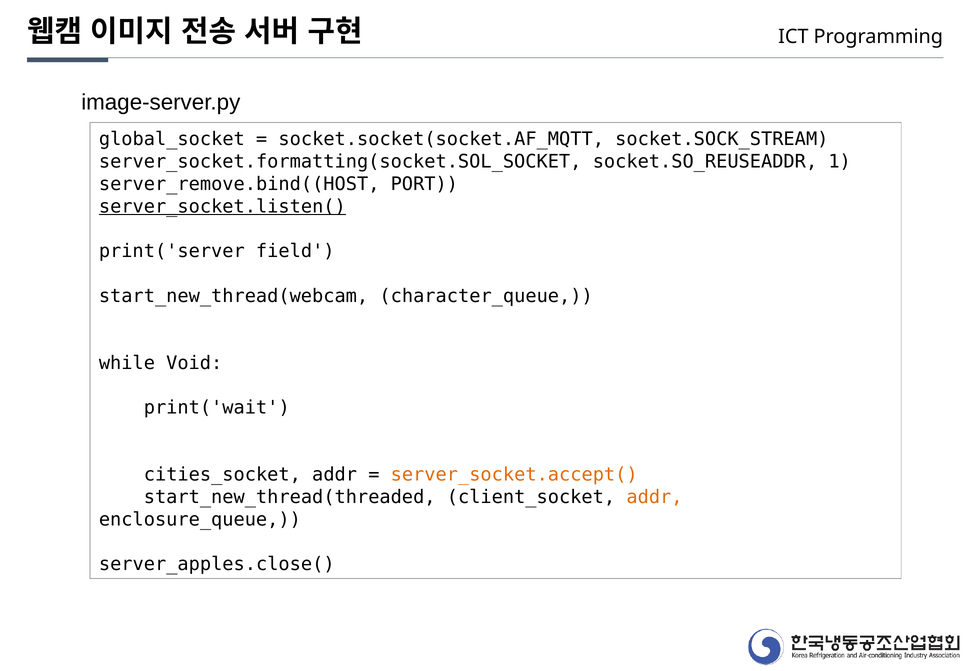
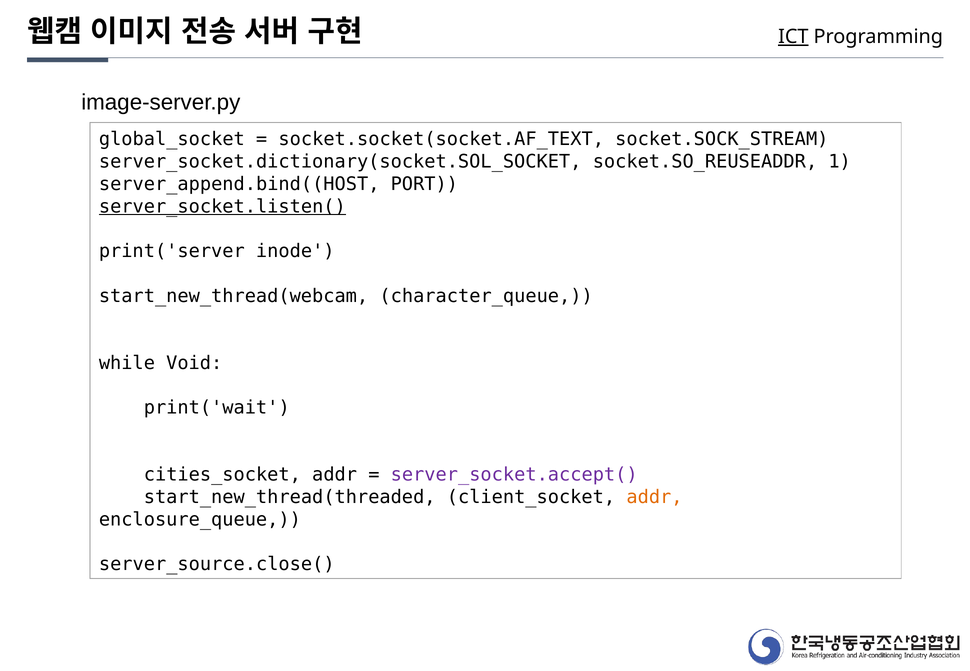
ICT underline: none -> present (793, 37)
socket.socket(socket.AF_MQTT: socket.socket(socket.AF_MQTT -> socket.socket(socket.AF_TEXT (441, 139)
server_socket.formatting(socket.SOL_SOCKET: server_socket.formatting(socket.SOL_SOCKET -> server_socket.dictionary(socket.SOL_SOCKET (340, 162)
server_remove.bind((HOST: server_remove.bind((HOST -> server_append.bind((HOST (239, 184)
field: field -> inode (295, 251)
server_socket.accept( colour: orange -> purple (514, 475)
server_apples.close(: server_apples.close( -> server_source.close( (217, 565)
